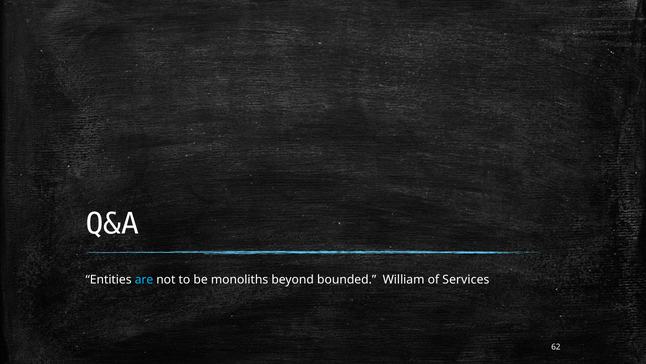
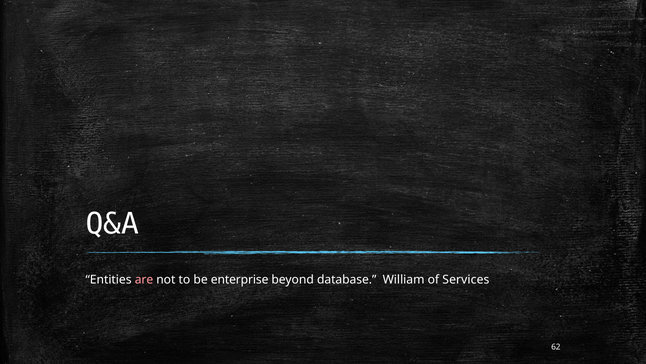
are colour: light blue -> pink (144, 279)
monoliths: monoliths -> enterprise (240, 279)
bounded: bounded -> database (347, 279)
